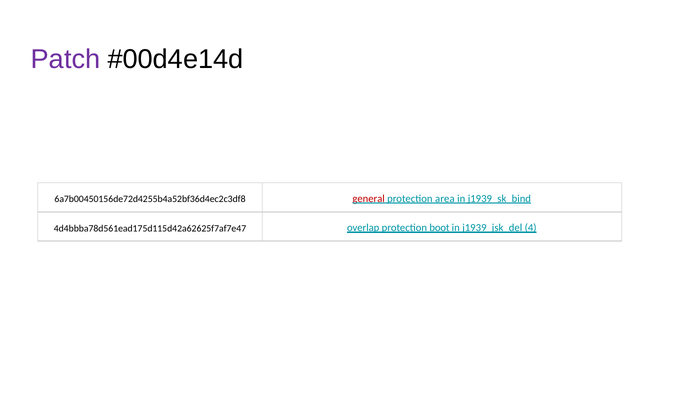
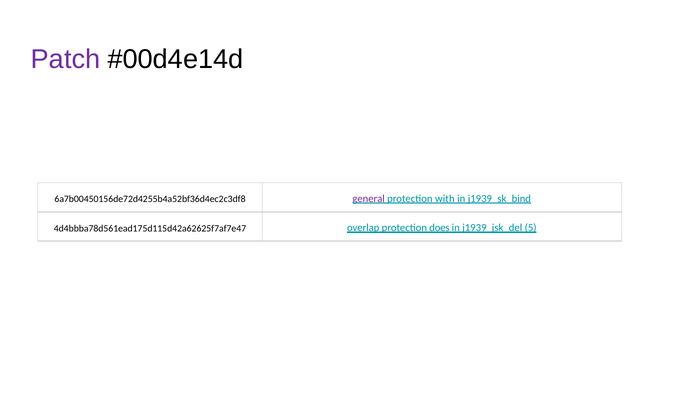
general colour: red -> purple (369, 199)
area: area -> with (445, 199)
boot: boot -> does (439, 228)
4: 4 -> 5 (531, 228)
